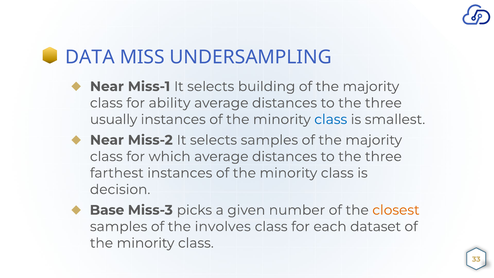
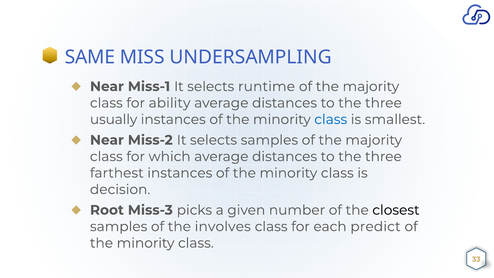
DATA: DATA -> SAME (90, 57)
building: building -> runtime (267, 86)
Base: Base -> Root (107, 210)
closest colour: orange -> black (396, 210)
dataset: dataset -> predict (375, 227)
